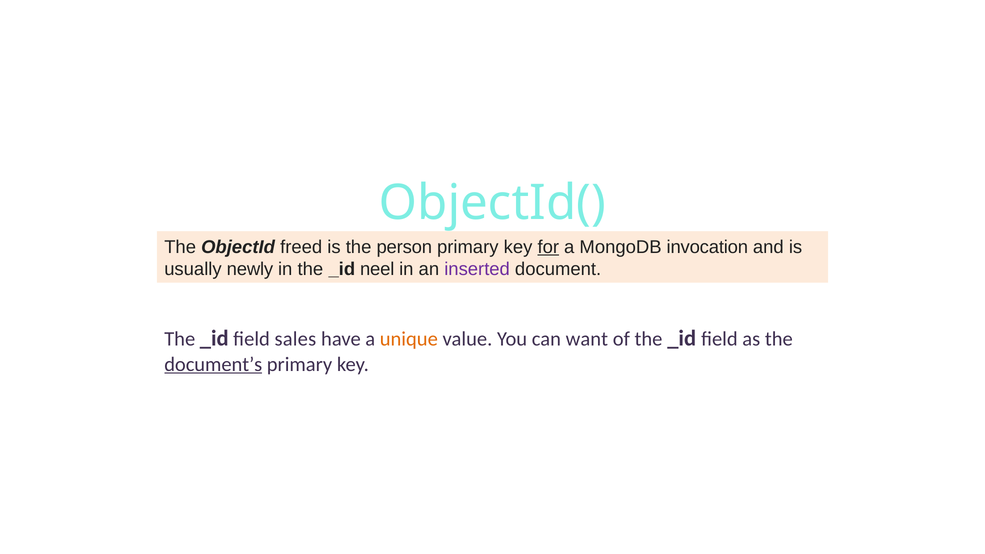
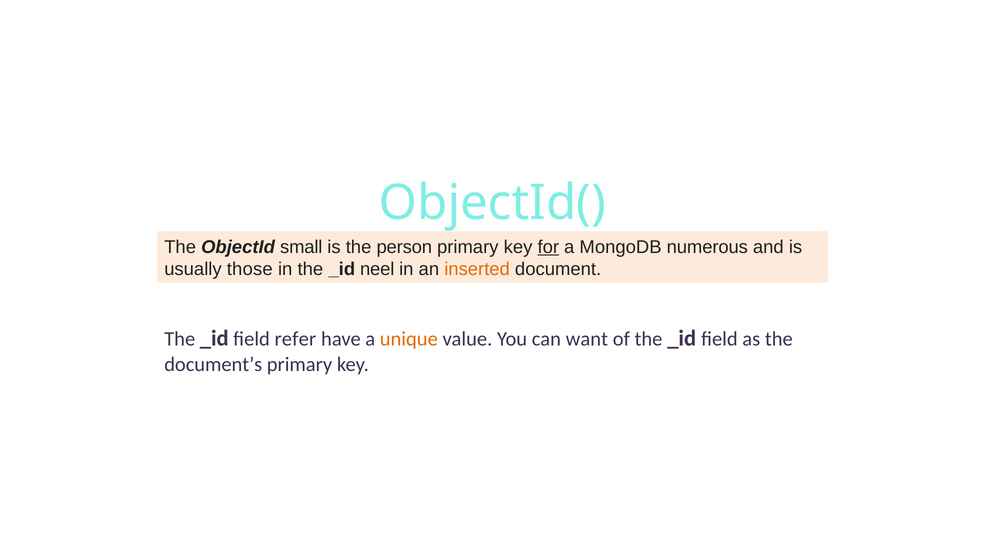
freed: freed -> small (301, 247)
invocation: invocation -> numerous (707, 247)
newly: newly -> those (250, 269)
inserted colour: purple -> orange (477, 269)
sales: sales -> refer (295, 339)
document’s underline: present -> none (213, 364)
